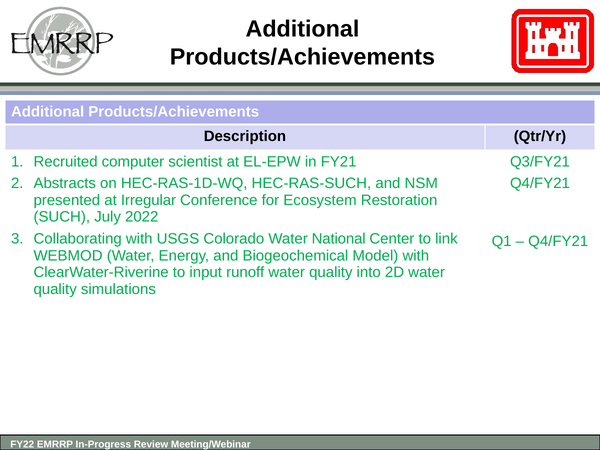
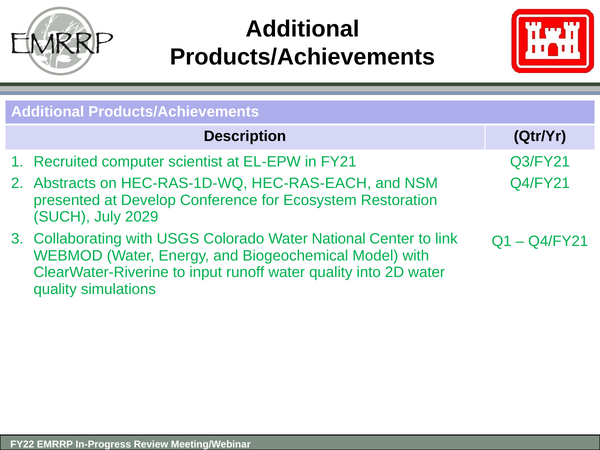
HEC-RAS-SUCH: HEC-RAS-SUCH -> HEC-RAS-EACH (311, 183)
Irregular: Irregular -> Develop (148, 200)
2022: 2022 -> 2029 (142, 217)
